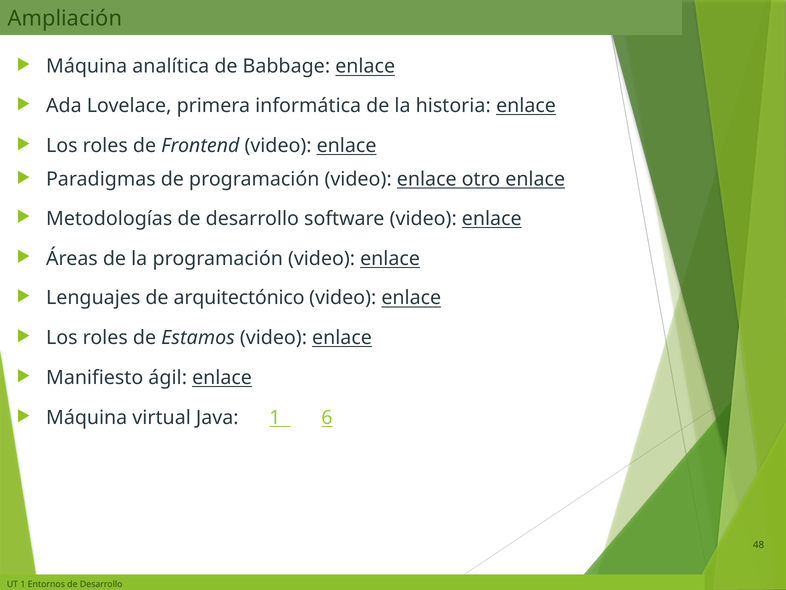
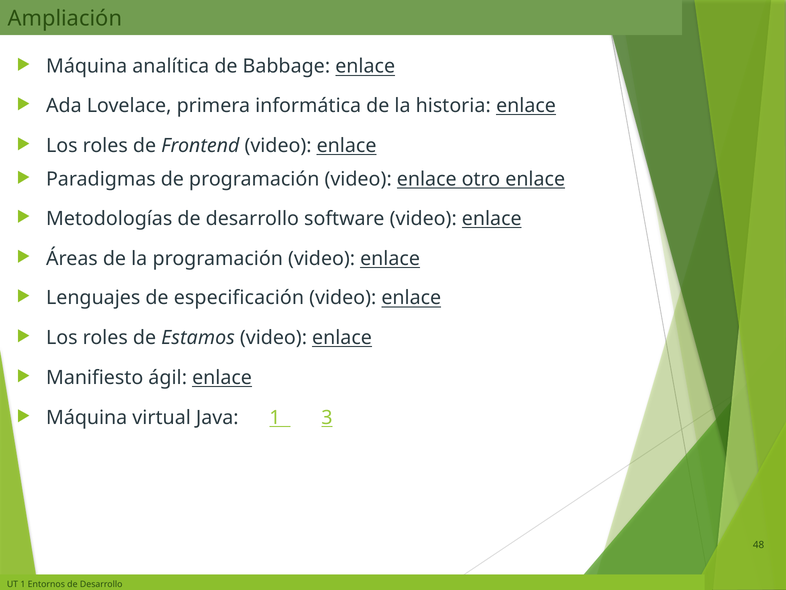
arquitectónico: arquitectónico -> especificación (239, 298)
6: 6 -> 3 (327, 417)
